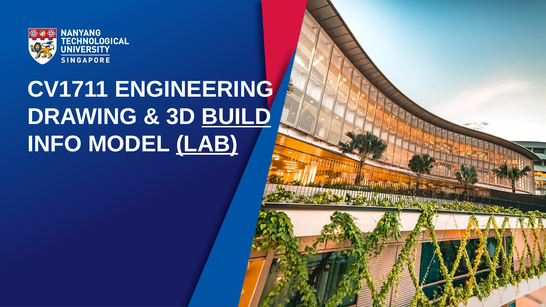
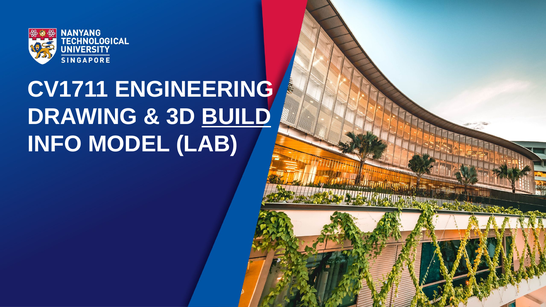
LAB underline: present -> none (207, 144)
